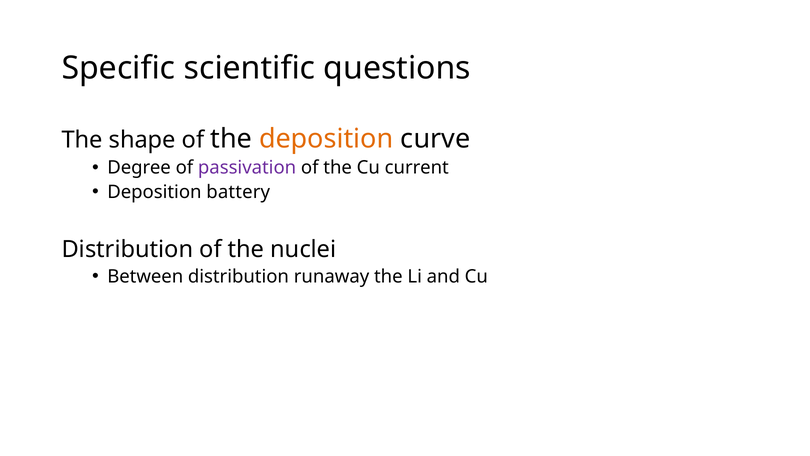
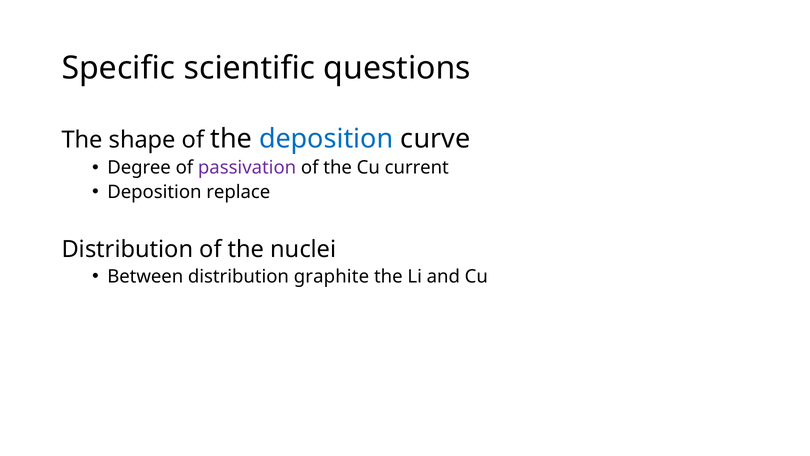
deposition colour: orange -> blue (326, 139)
battery: battery -> replace (238, 192)
runaway: runaway -> graphite (331, 276)
